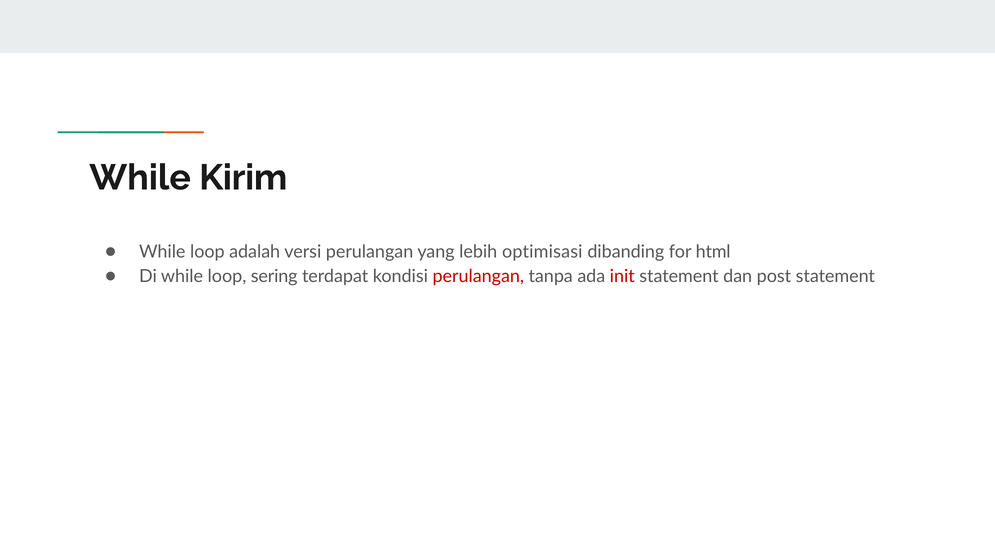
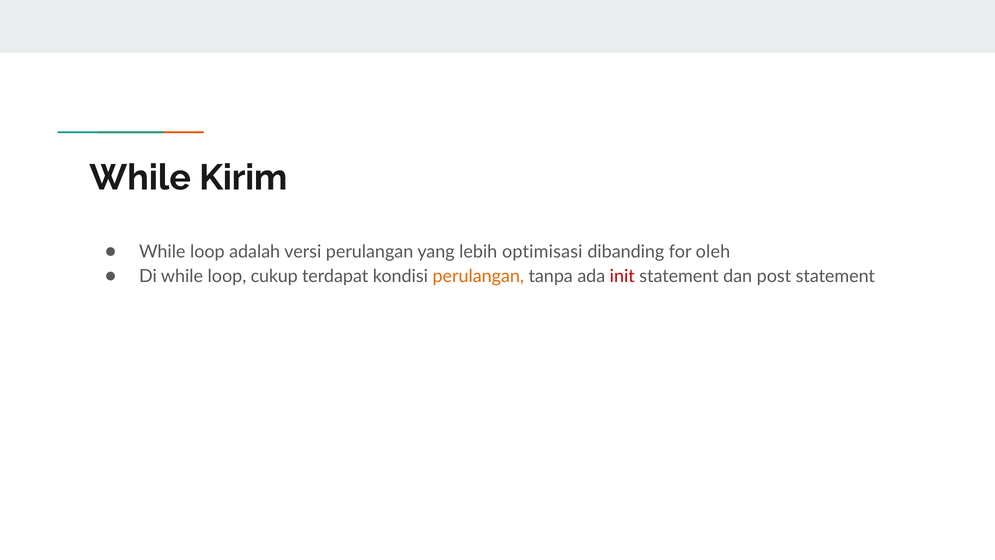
html: html -> oleh (713, 251)
sering: sering -> cukup (274, 276)
perulangan colour: red -> orange (478, 276)
